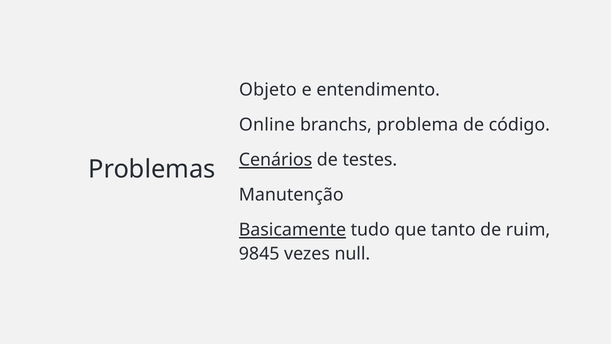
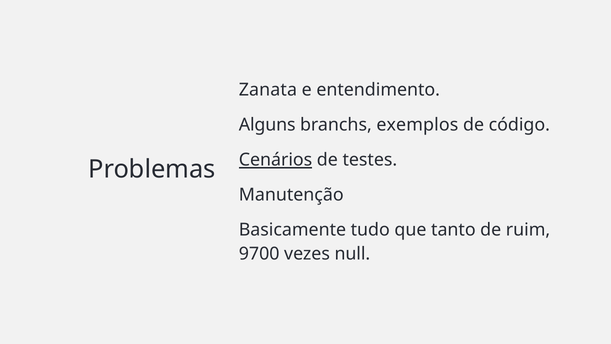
Objeto: Objeto -> Zanata (268, 90)
Online: Online -> Alguns (267, 125)
problema: problema -> exemplos (417, 125)
Basicamente underline: present -> none (292, 230)
9845: 9845 -> 9700 (259, 253)
